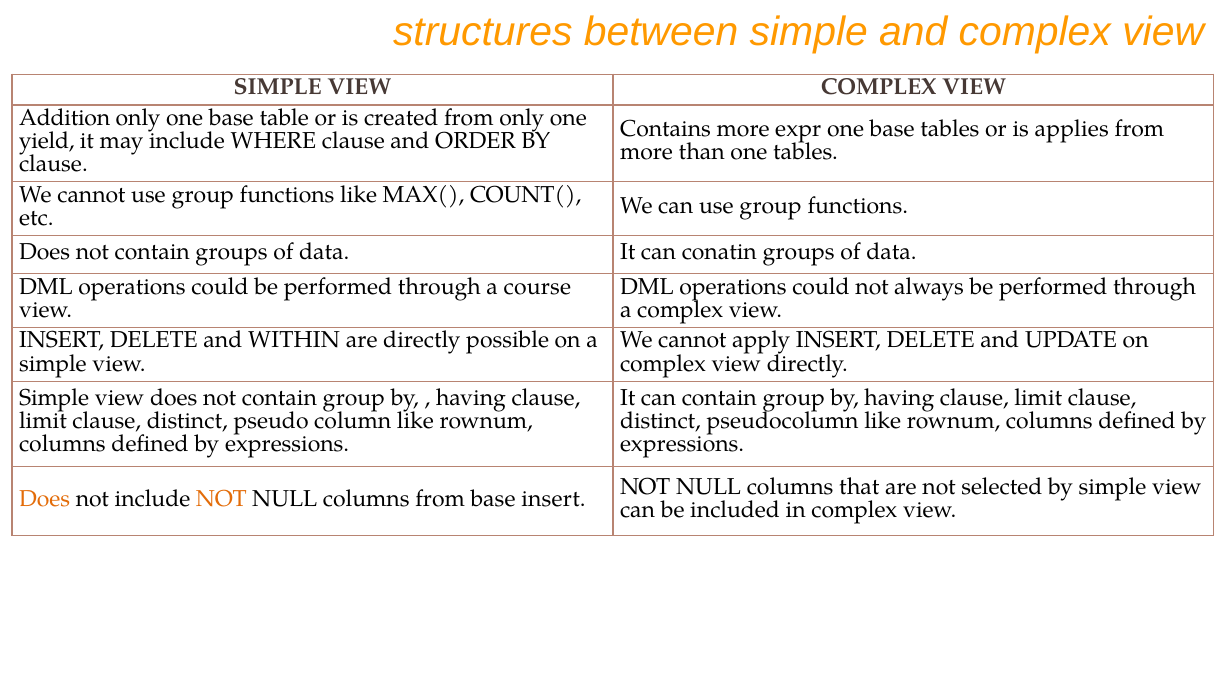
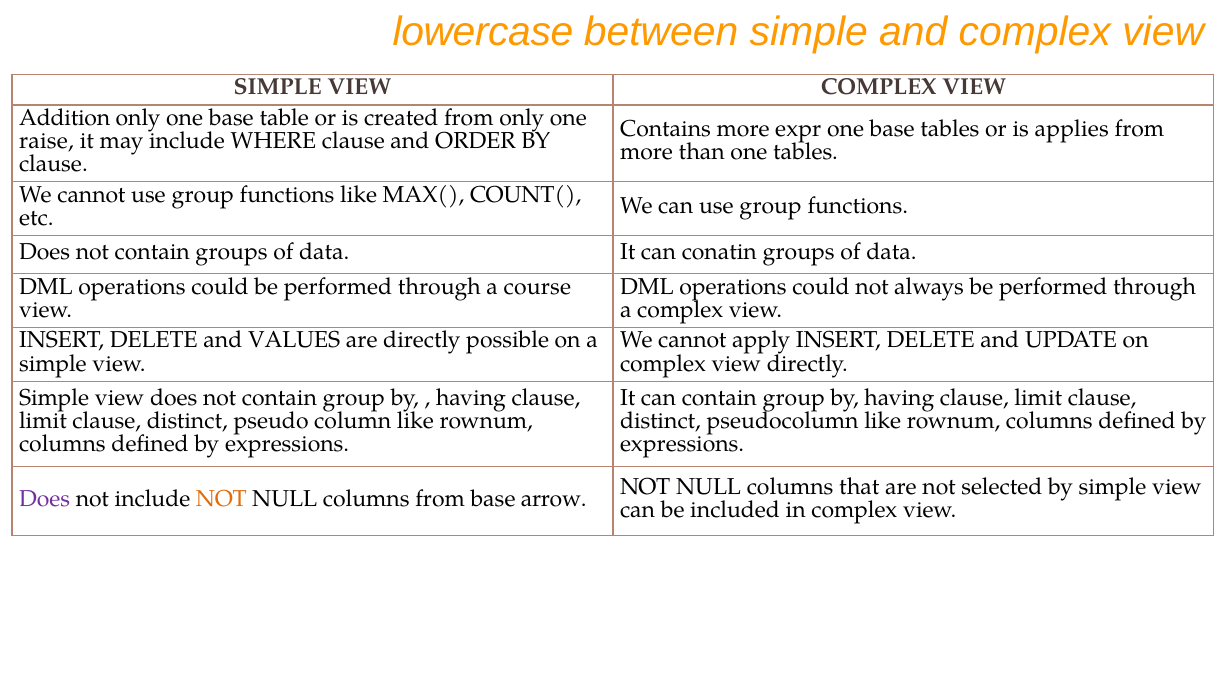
structures: structures -> lowercase (483, 32)
yield: yield -> raise (47, 141)
WITHIN: WITHIN -> VALUES (294, 340)
Does colour: orange -> purple (45, 498)
base insert: insert -> arrow (554, 498)
